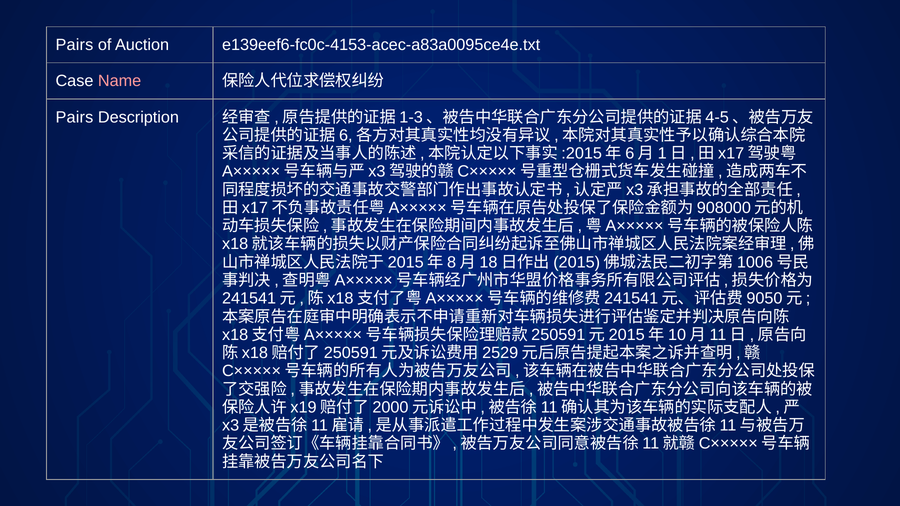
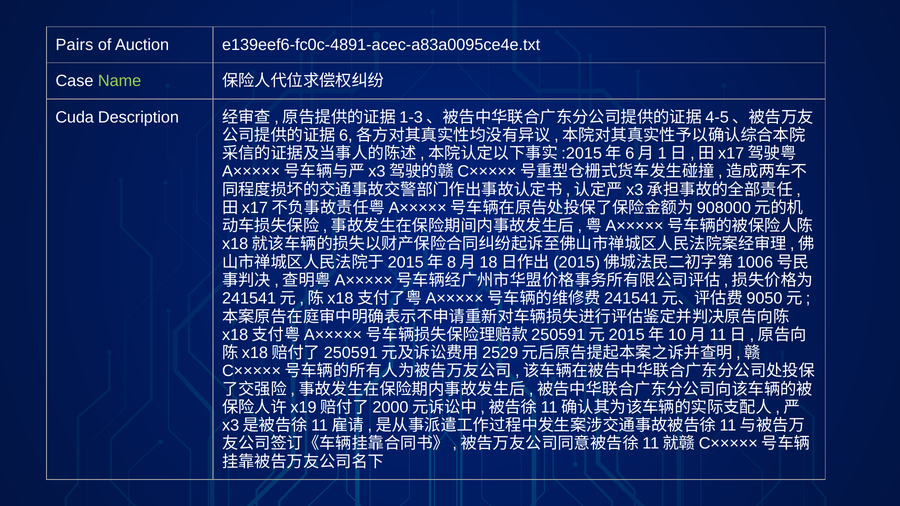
e139eef6-fc0c-4153-acec-a83a0095ce4e.txt: e139eef6-fc0c-4153-acec-a83a0095ce4e.txt -> e139eef6-fc0c-4891-acec-a83a0095ce4e.txt (381, 45)
Name colour: pink -> light green (120, 81)
Pairs: Pairs -> Cuda (75, 117)
